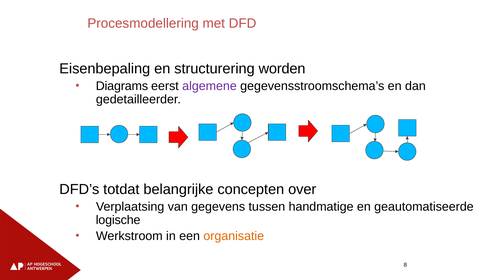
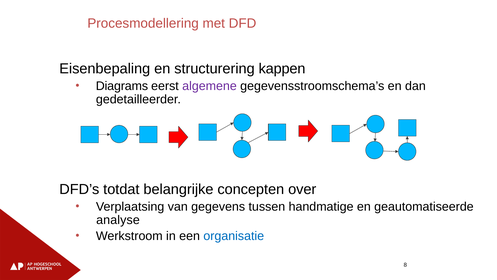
worden: worden -> kappen (282, 69)
logische: logische -> analyse (118, 220)
organisatie colour: orange -> blue (234, 236)
